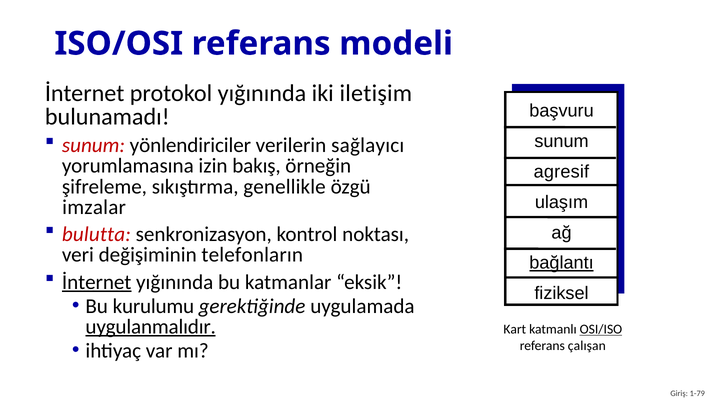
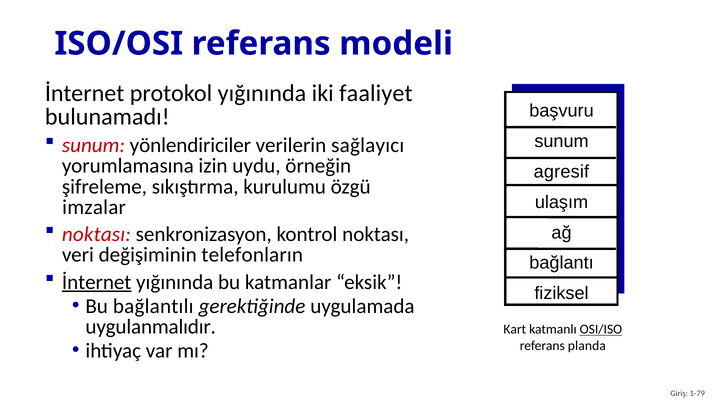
iletişim: iletişim -> faaliyet (376, 93)
bakış: bakış -> uydu (256, 166)
genellikle: genellikle -> kurulumu (285, 187)
bulutta: bulutta -> noktası (96, 235)
bağlantı underline: present -> none (562, 263)
kurulumu: kurulumu -> bağlantılı (153, 306)
uygulanmalıdır underline: present -> none (151, 327)
çalışan: çalışan -> planda (587, 346)
